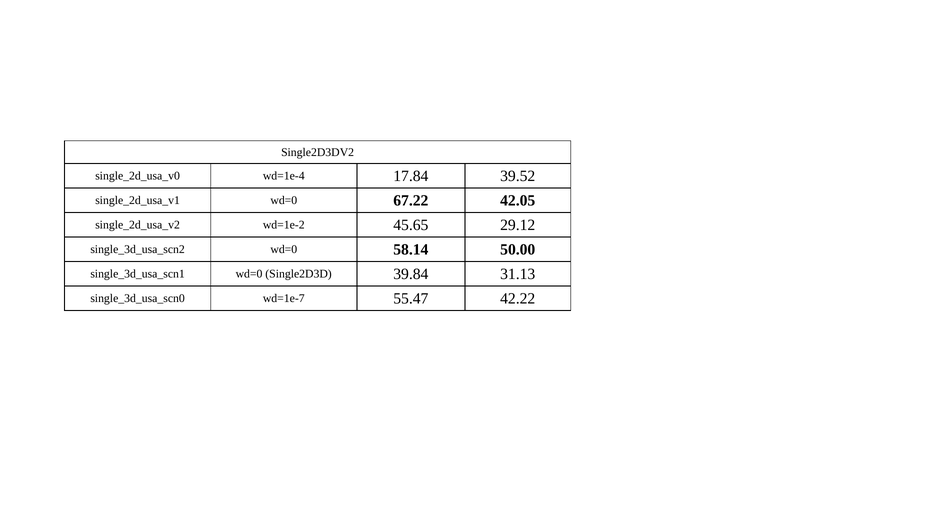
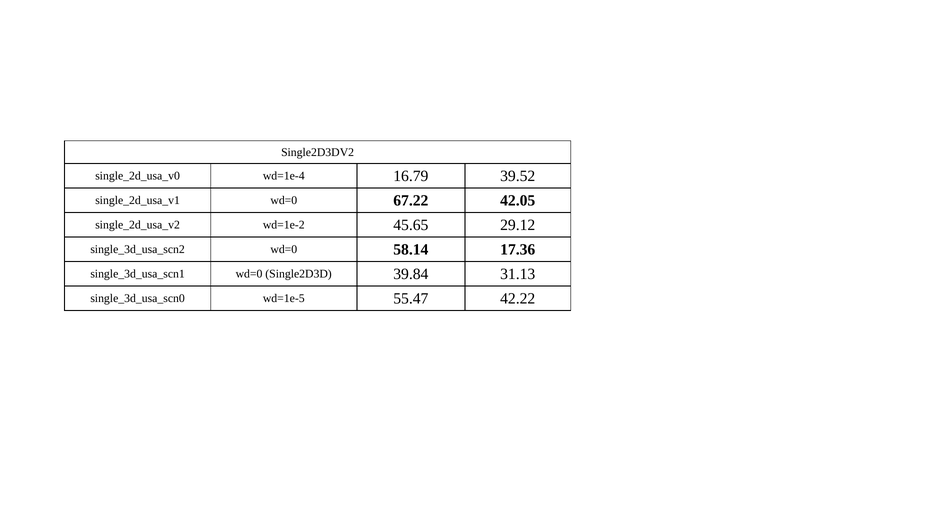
17.84: 17.84 -> 16.79 (411, 176)
50.00: 50.00 -> 17.36 (518, 249)
wd=1e-7: wd=1e-7 -> wd=1e-5 (284, 298)
